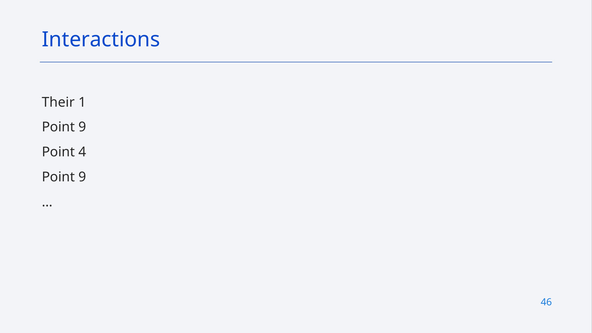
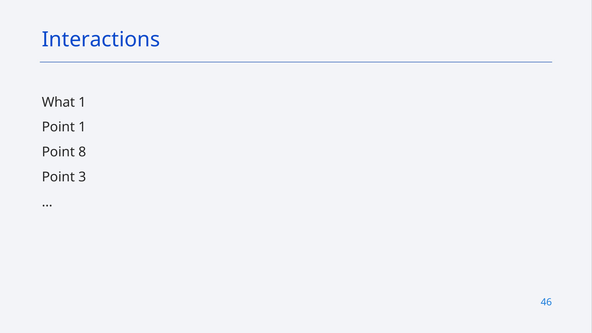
Their: Their -> What (58, 102)
9: 9 -> 1 (82, 127)
4: 4 -> 8 (82, 152)
9: 9 -> 3 (82, 177)
